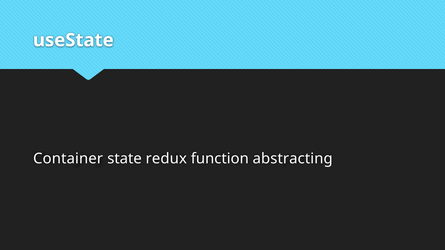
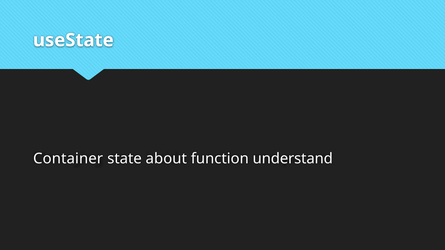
redux: redux -> about (166, 159)
abstracting: abstracting -> understand (293, 159)
